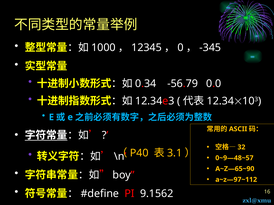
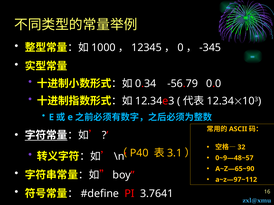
9.1562: 9.1562 -> 3.7641 (157, 194)
